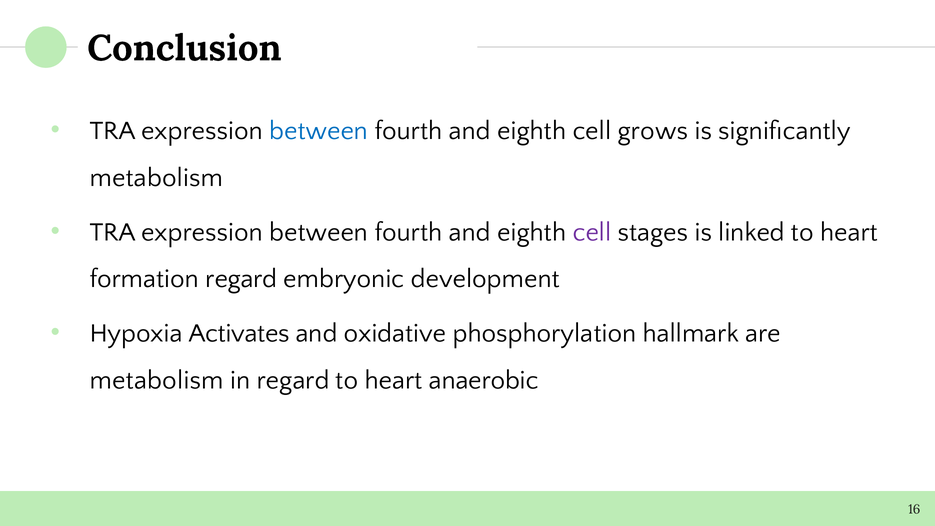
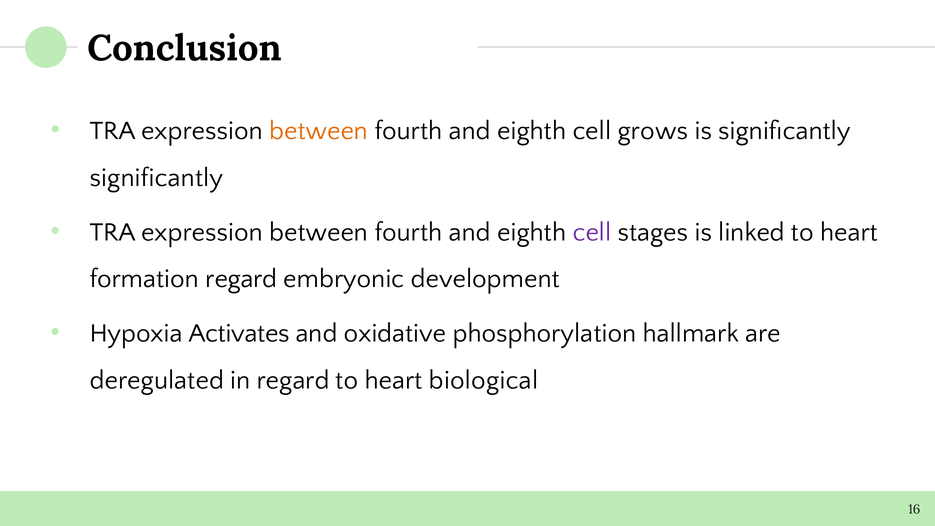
between colour: blue -> orange (319, 131)
metabolism: metabolism -> significantly (156, 177)
metabolism: metabolism -> deregulated (157, 380)
anaerobic: anaerobic -> biological (484, 380)
